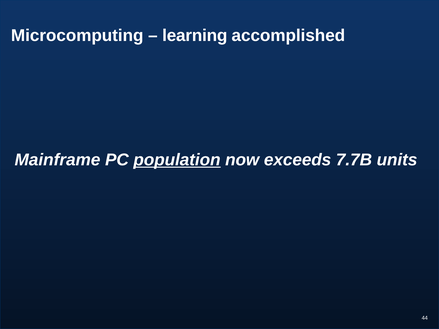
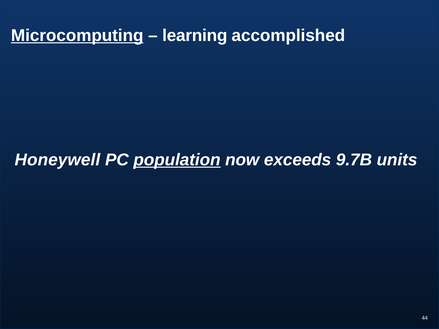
Microcomputing underline: none -> present (77, 36)
Mainframe: Mainframe -> Honeywell (57, 160)
7.7B: 7.7B -> 9.7B (354, 160)
